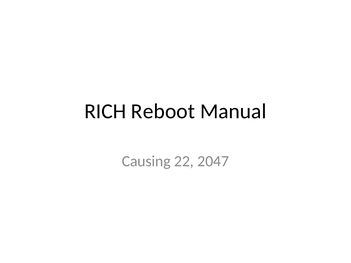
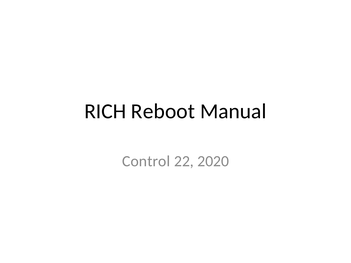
Causing: Causing -> Control (146, 161)
2047: 2047 -> 2020 (213, 161)
